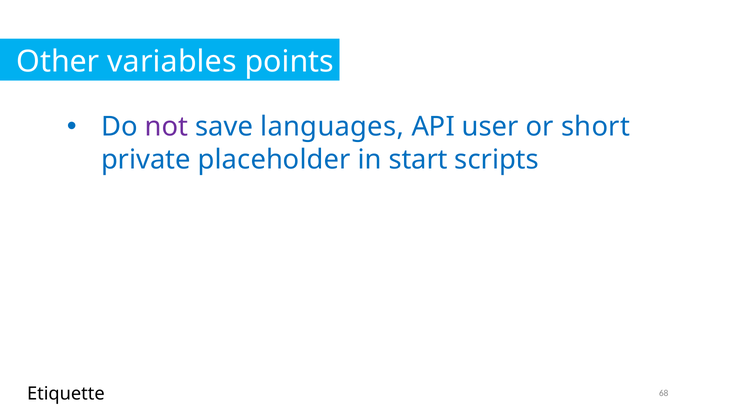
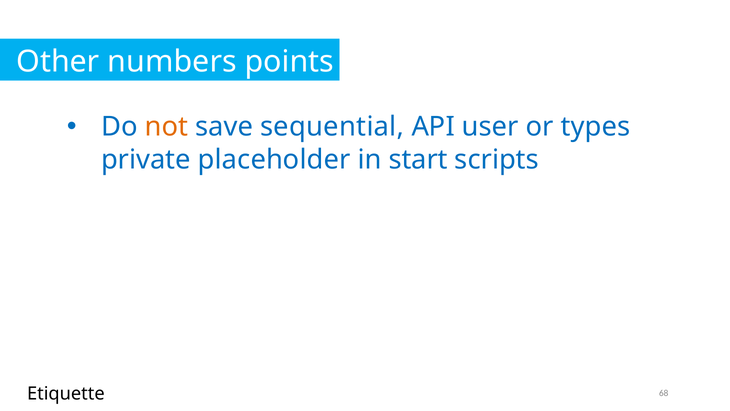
variables: variables -> numbers (172, 62)
not colour: purple -> orange (166, 127)
languages: languages -> sequential (332, 127)
short: short -> types (596, 127)
